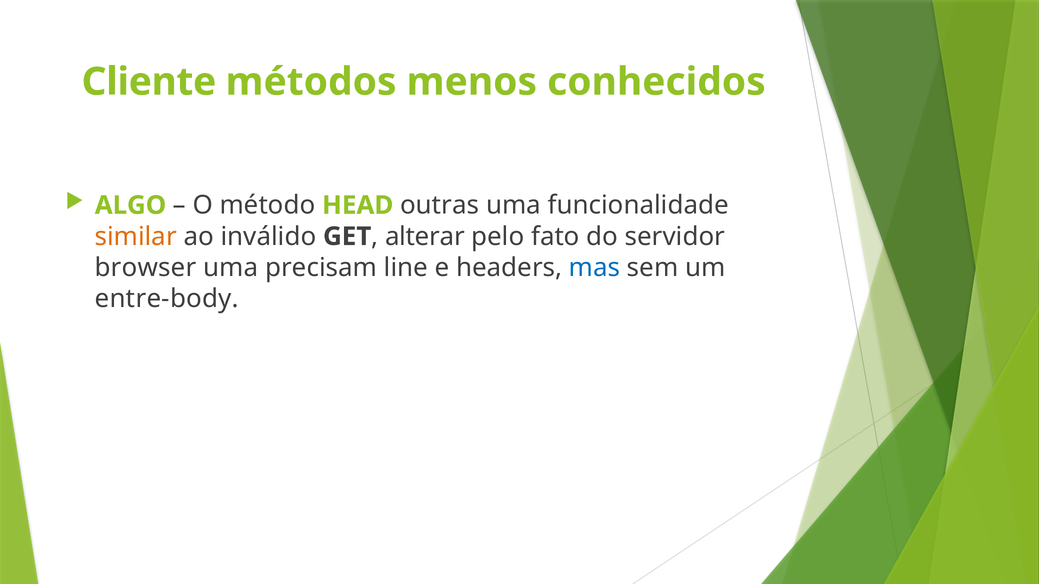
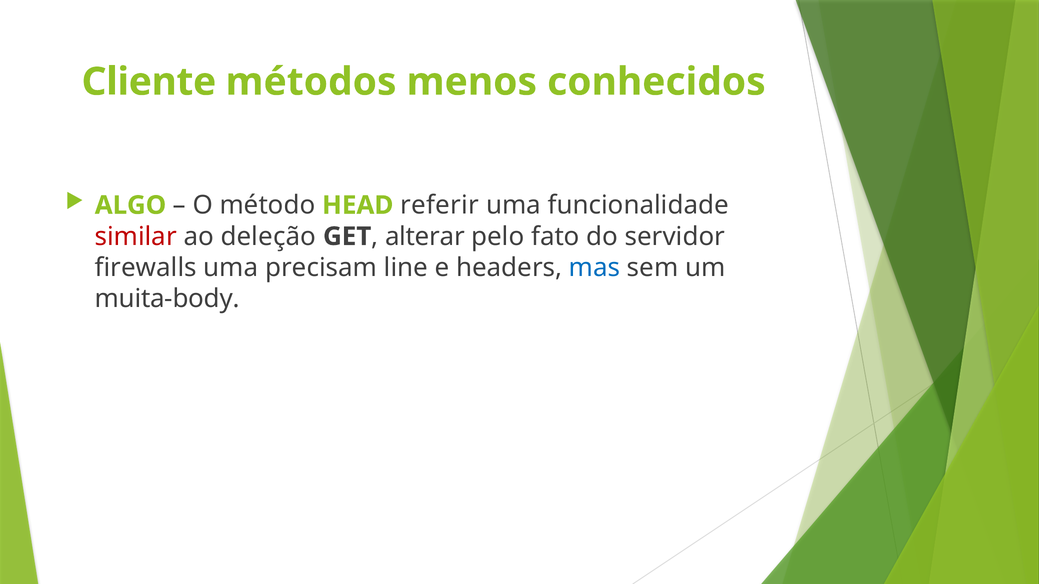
outras: outras -> referir (440, 205)
similar colour: orange -> red (136, 237)
inválido: inválido -> deleção (268, 237)
browser: browser -> firewalls (146, 268)
entre-body: entre-body -> muita-body (167, 299)
